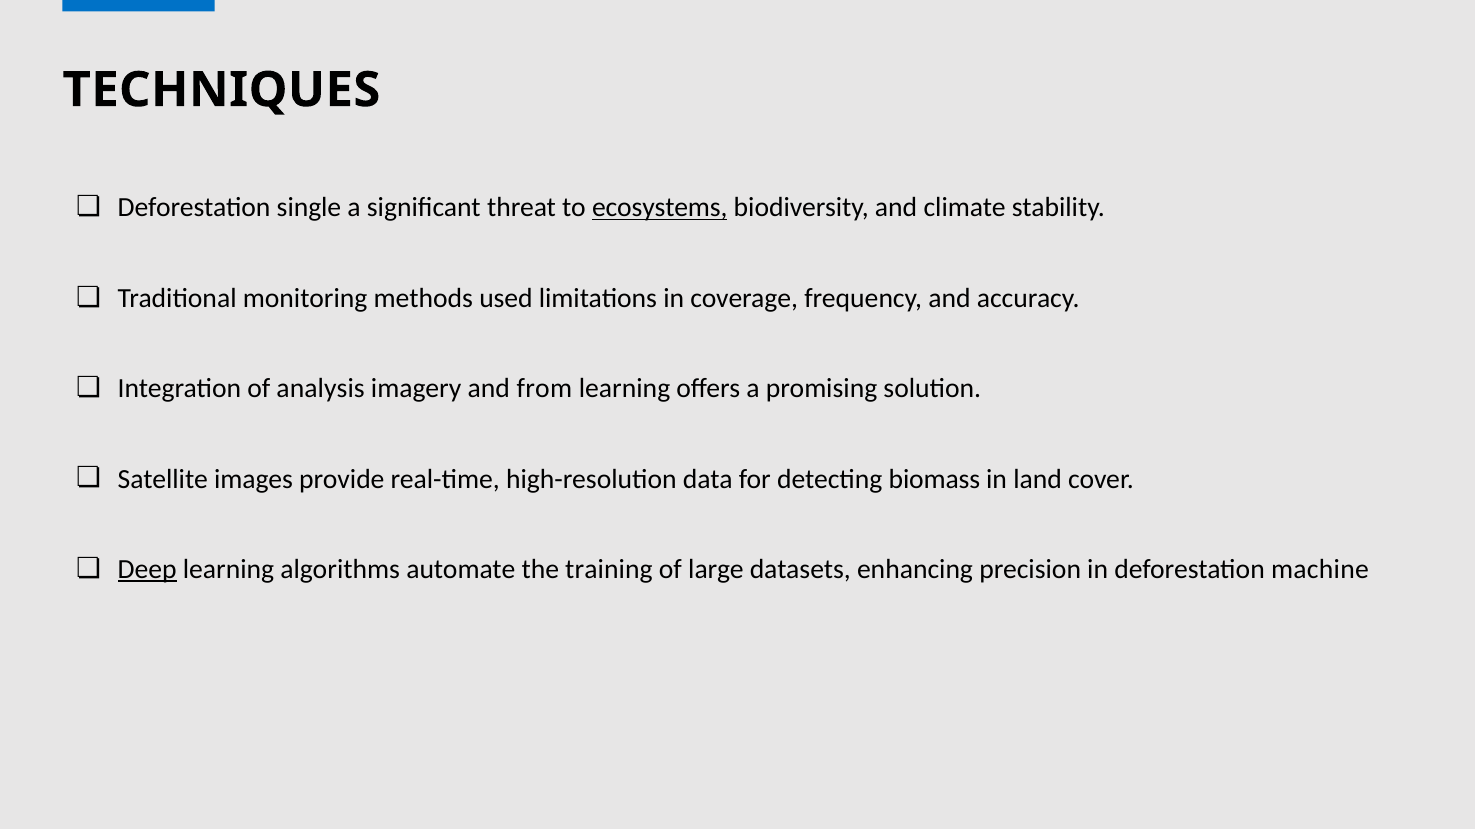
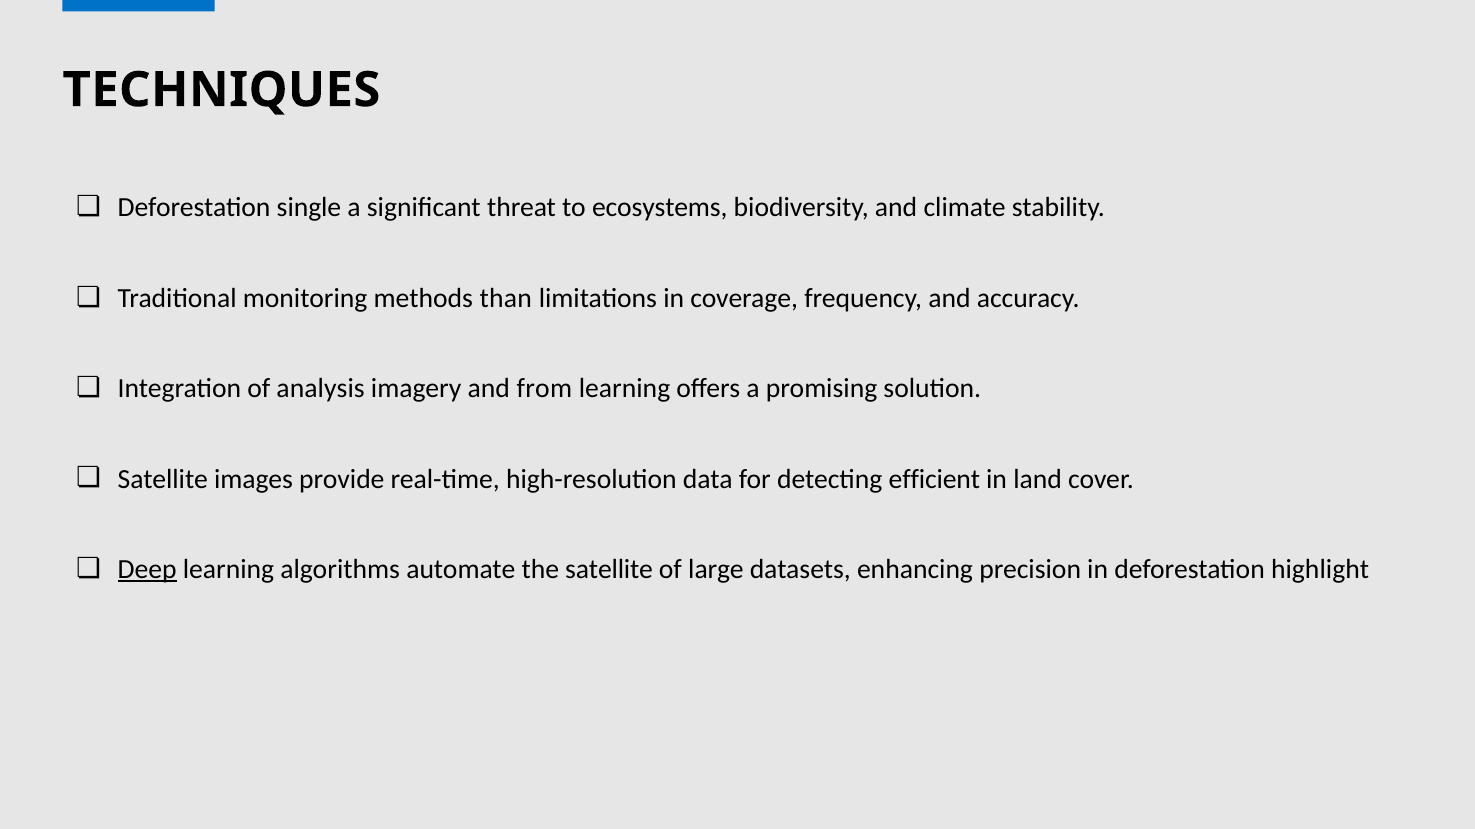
ecosystems underline: present -> none (660, 208)
used: used -> than (506, 298)
biomass: biomass -> efficient (934, 479)
the training: training -> satellite (609, 570)
machine: machine -> highlight (1320, 570)
